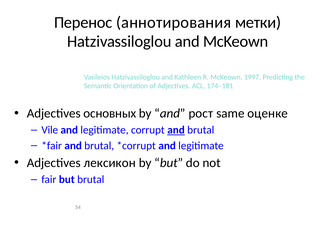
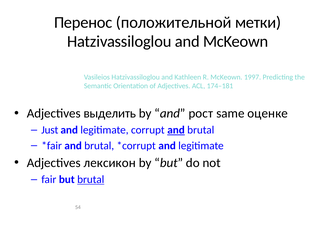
аннотирования: аннотирования -> положительной (174, 22)
основных: основных -> выделить (110, 114)
Vile: Vile -> Just (50, 130)
brutal underline: none -> present (91, 180)
